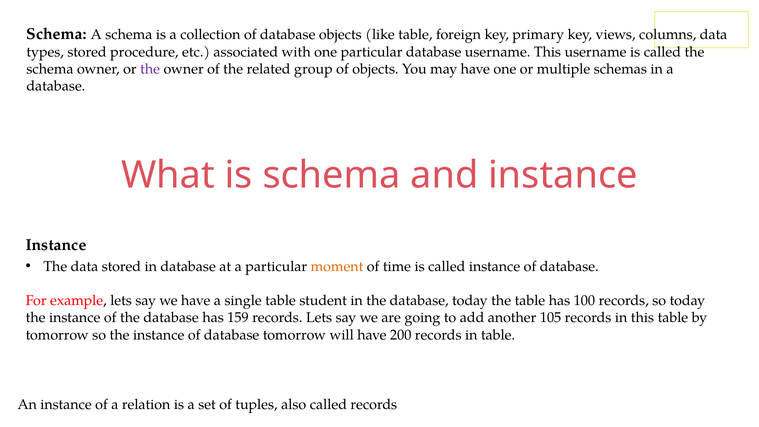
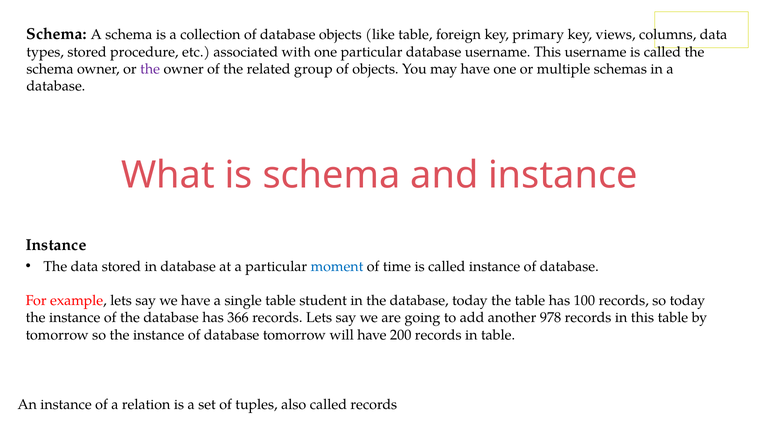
moment colour: orange -> blue (337, 266)
159: 159 -> 366 (238, 318)
105: 105 -> 978 (551, 318)
